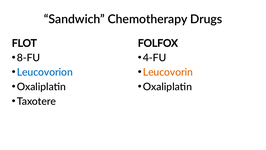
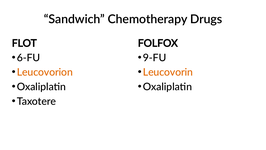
8-FU: 8-FU -> 6-FU (29, 58)
4-FU: 4-FU -> 9-FU (155, 58)
Leucovorion colour: blue -> orange (45, 72)
